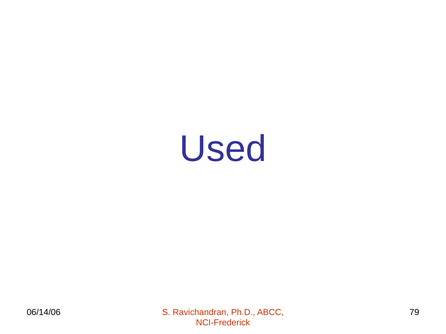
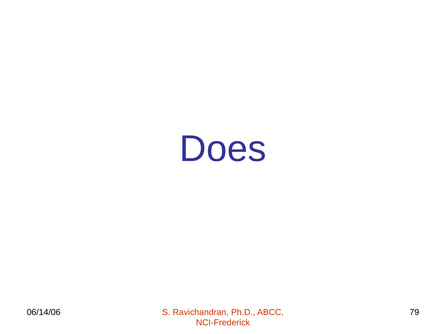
Used: Used -> Does (223, 149)
